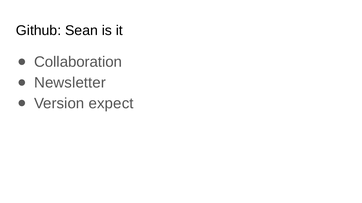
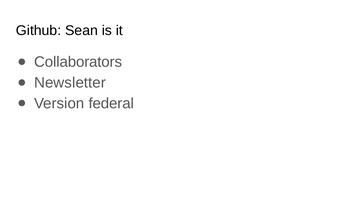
Collaboration: Collaboration -> Collaborators (78, 62)
expect: expect -> federal (111, 104)
